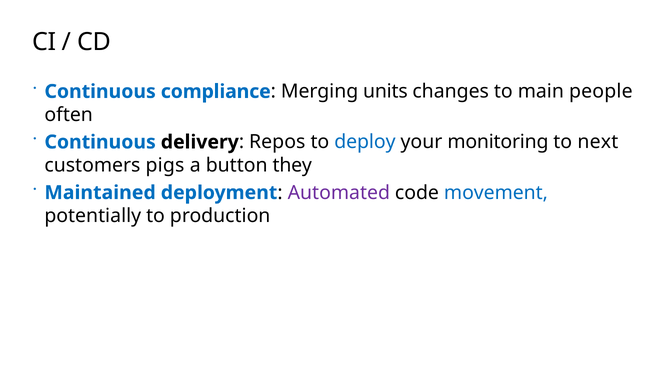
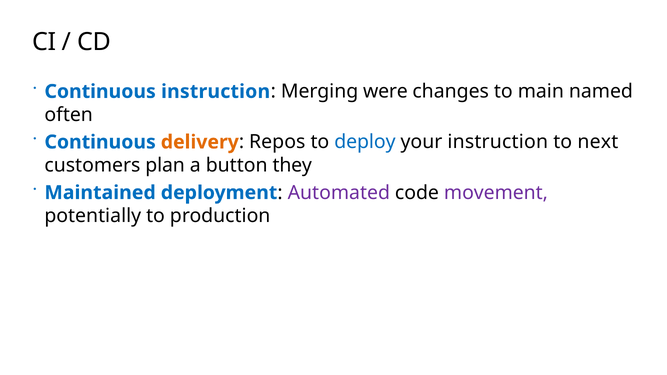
Continuous compliance: compliance -> instruction (216, 92)
units: units -> were (385, 92)
people: people -> named (601, 92)
delivery colour: black -> orange (200, 142)
your monitoring: monitoring -> instruction (498, 142)
pigs: pigs -> plan (165, 166)
movement colour: blue -> purple (496, 193)
